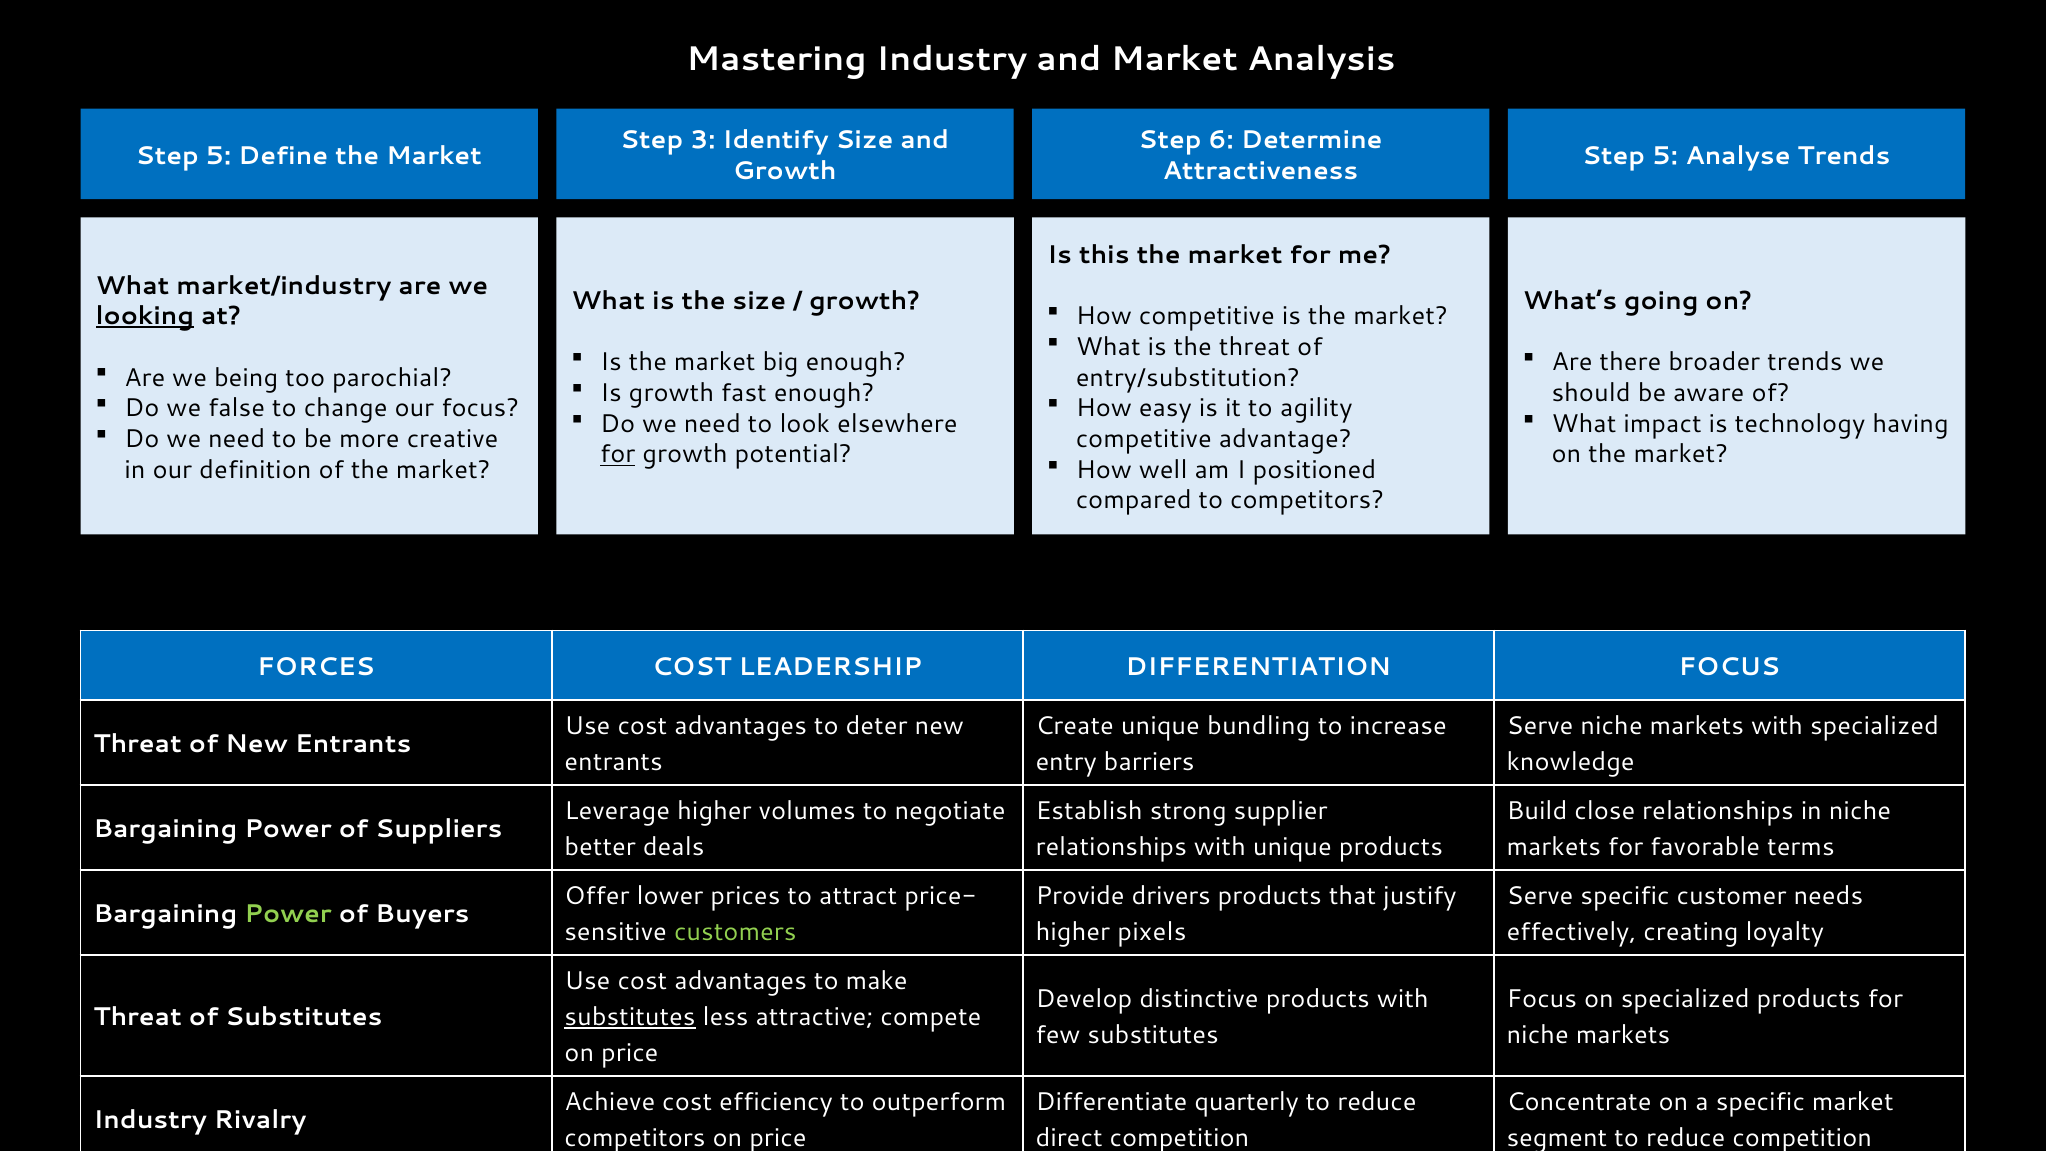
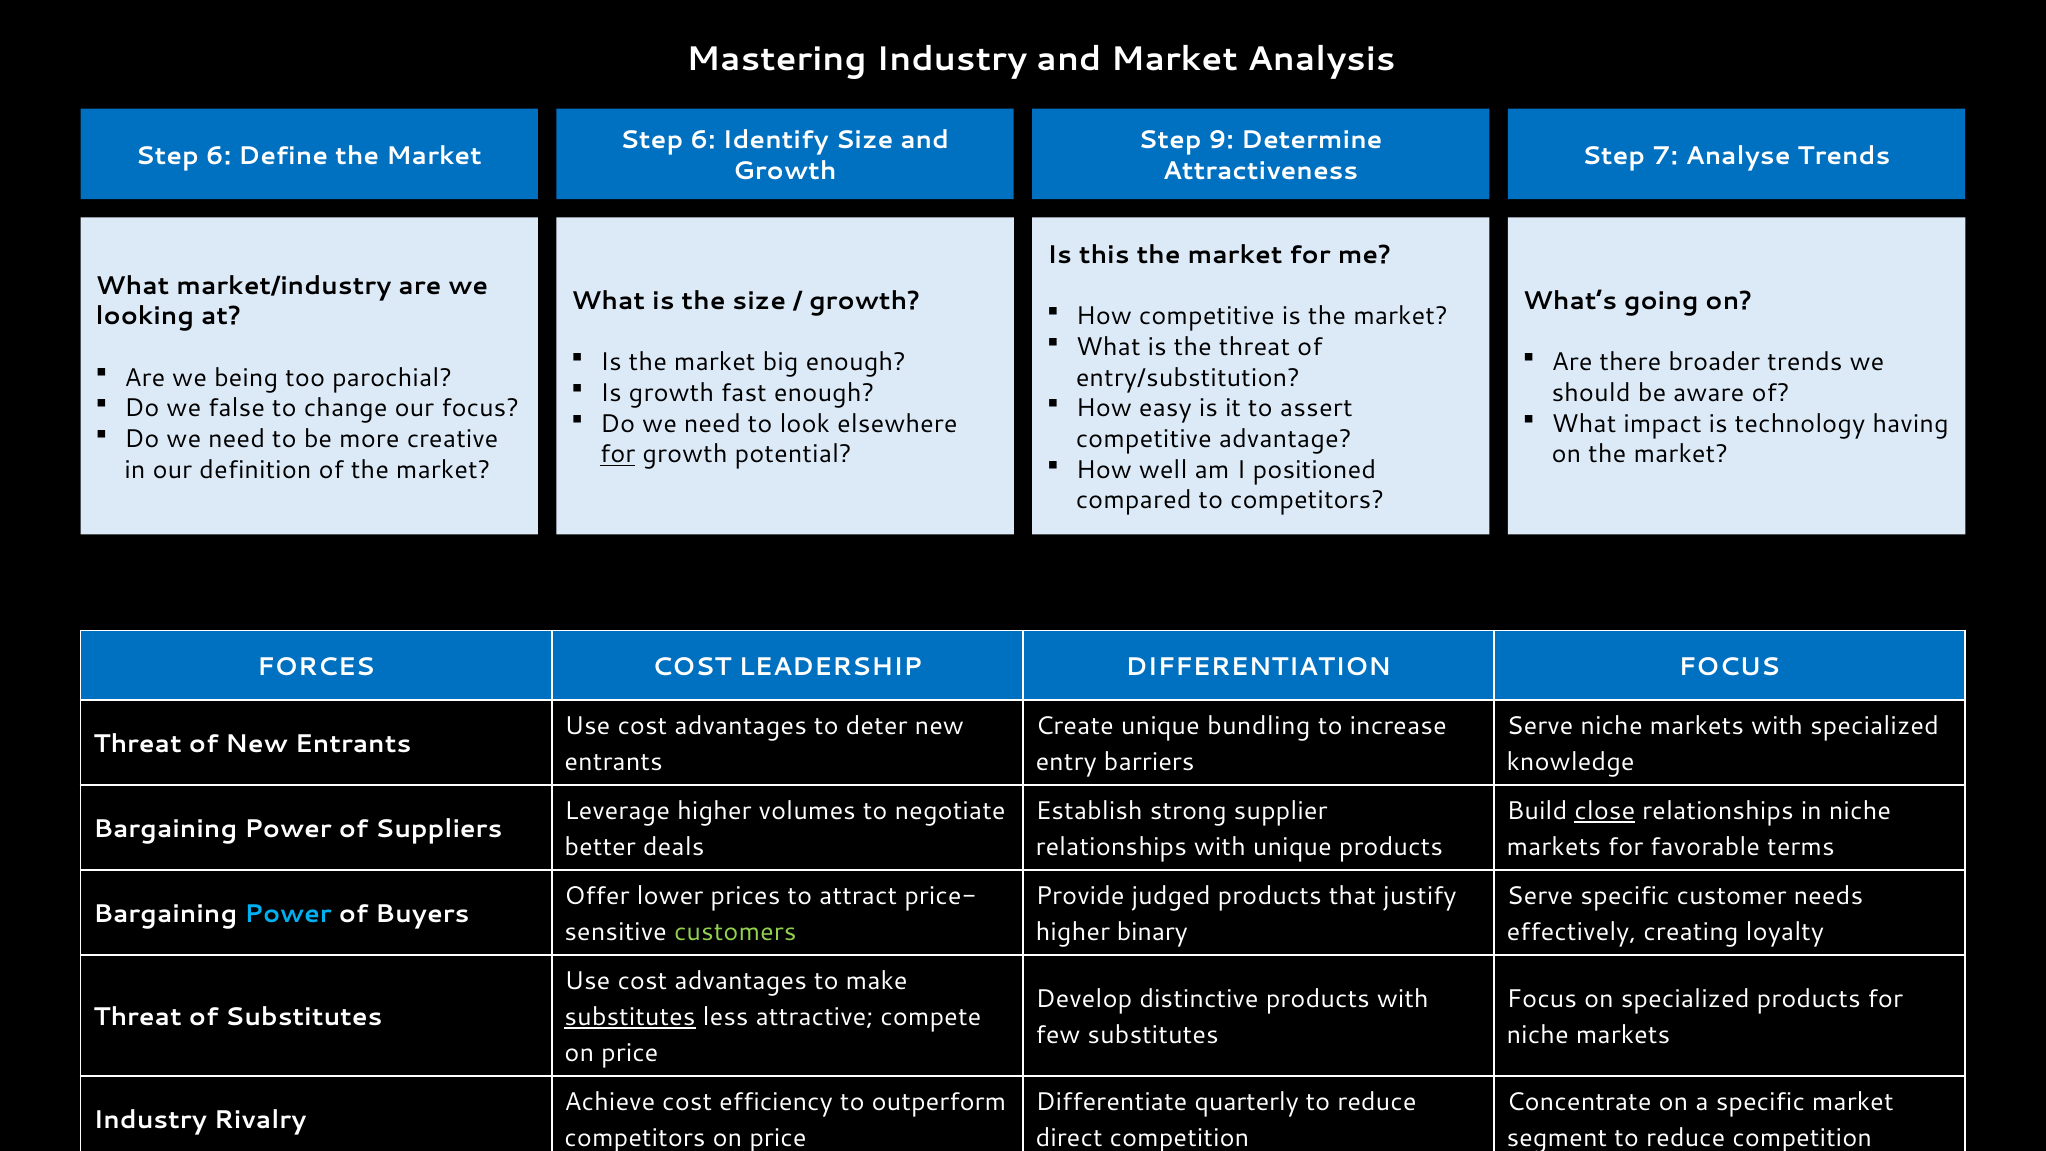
3: 3 -> 6 (703, 140)
6: 6 -> 9 (1221, 140)
5: 5 -> 6 (218, 156)
5: 5 -> 7 (1665, 156)
looking underline: present -> none (145, 316)
agility: agility -> assert (1316, 408)
close underline: none -> present (1605, 811)
drivers: drivers -> judged (1171, 896)
Power colour: light green -> light blue (288, 914)
pixels: pixels -> binary (1152, 932)
